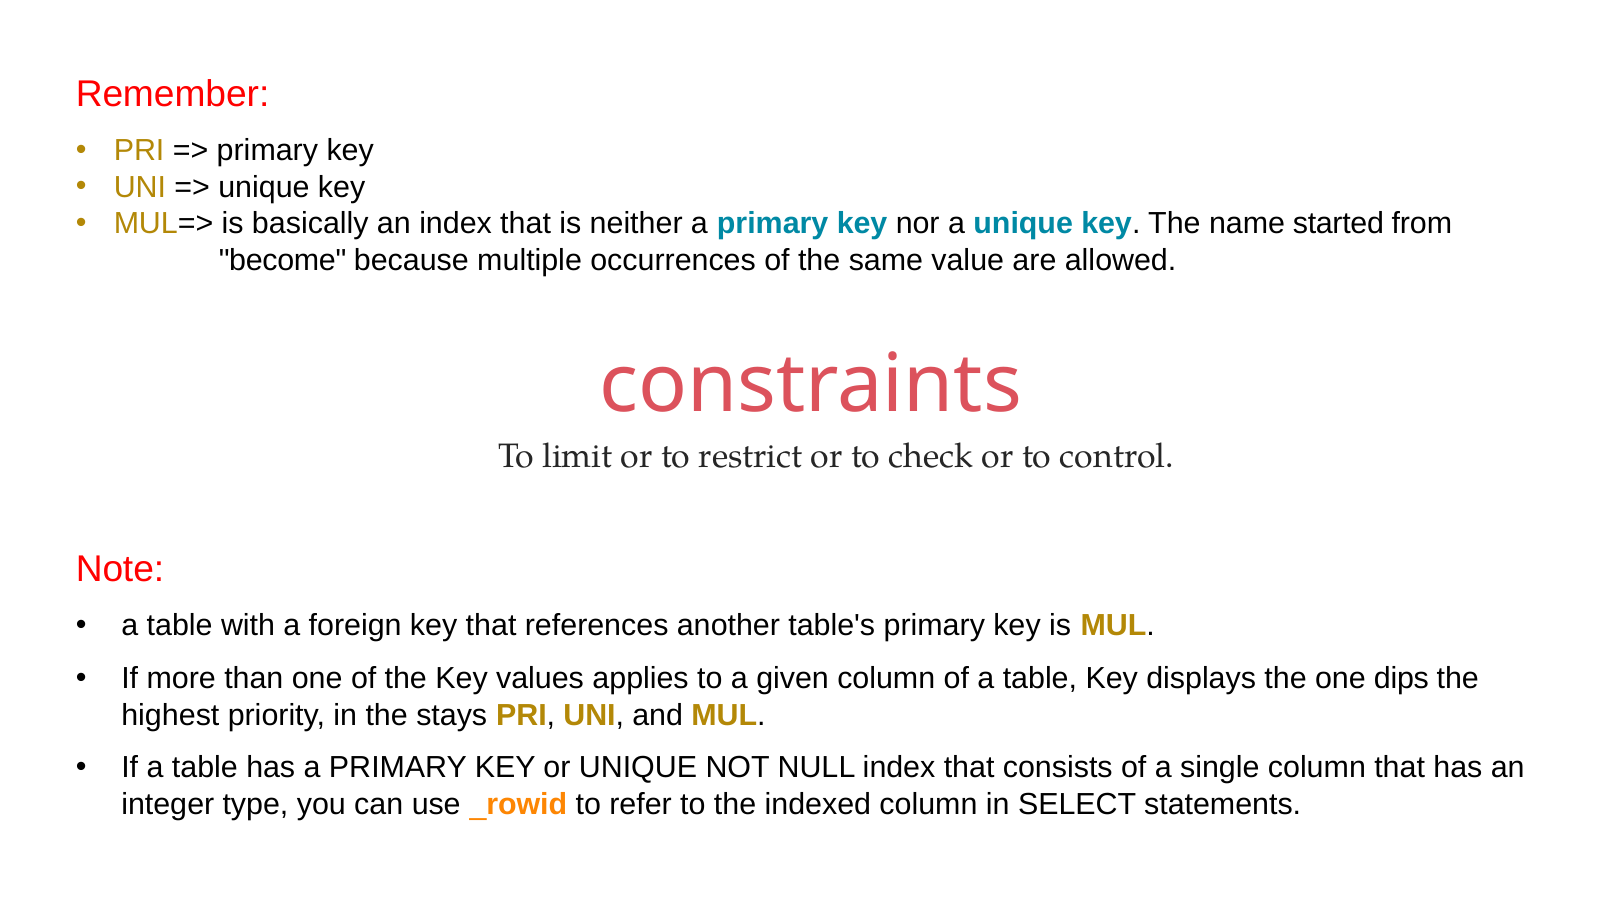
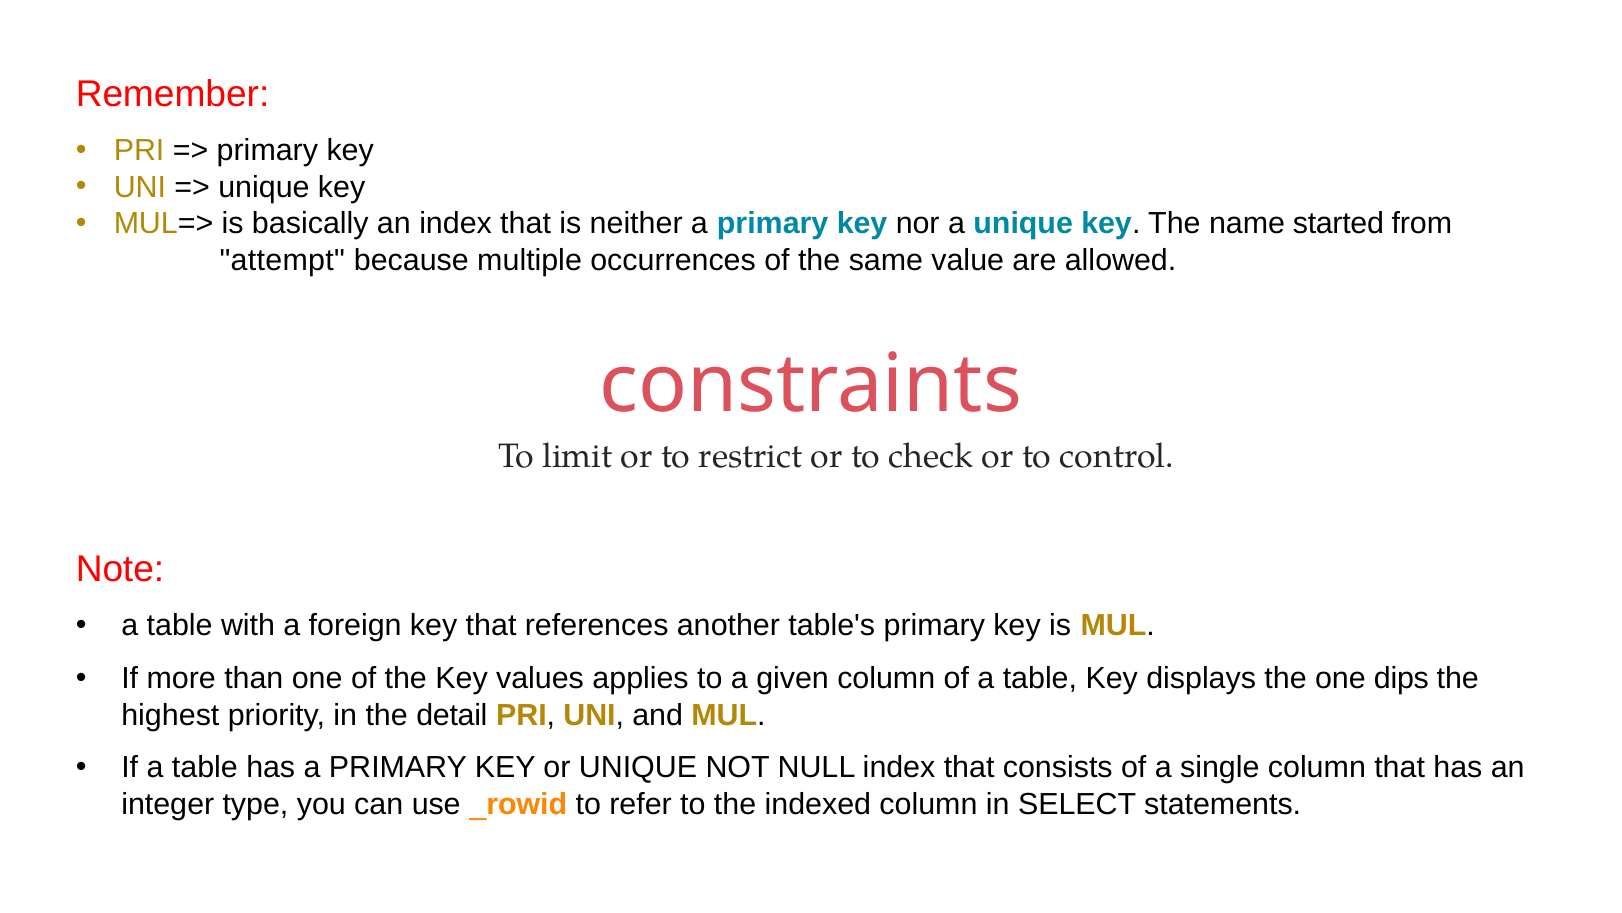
become: become -> attempt (282, 260)
stays: stays -> detail (452, 715)
